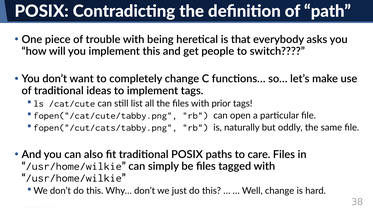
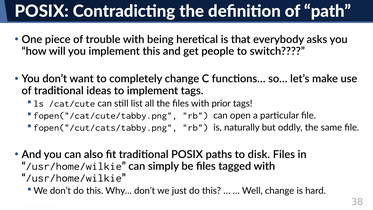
care: care -> disk (259, 154)
